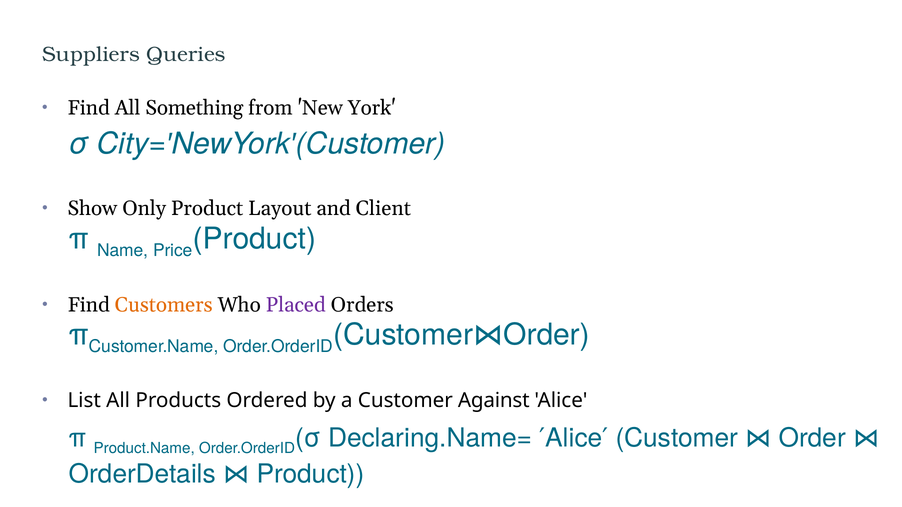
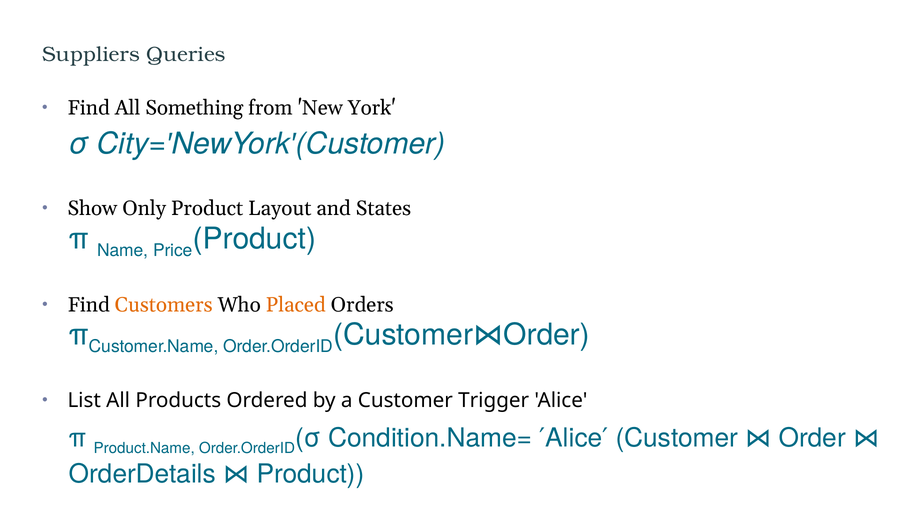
Client: Client -> States (383, 209)
Placed colour: purple -> orange (296, 305)
Against: Against -> Trigger (494, 401)
Declaring.Name=: Declaring.Name= -> Condition.Name= (430, 438)
